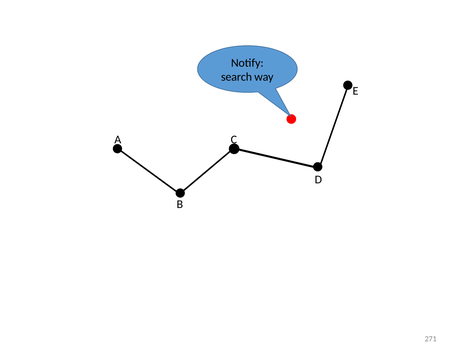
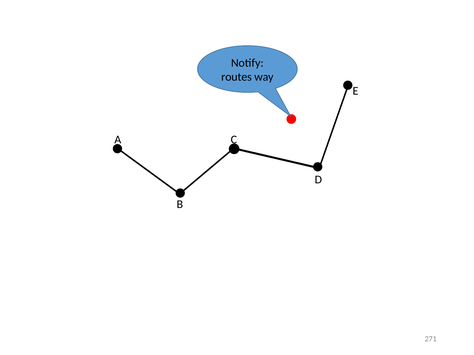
search: search -> routes (237, 77)
